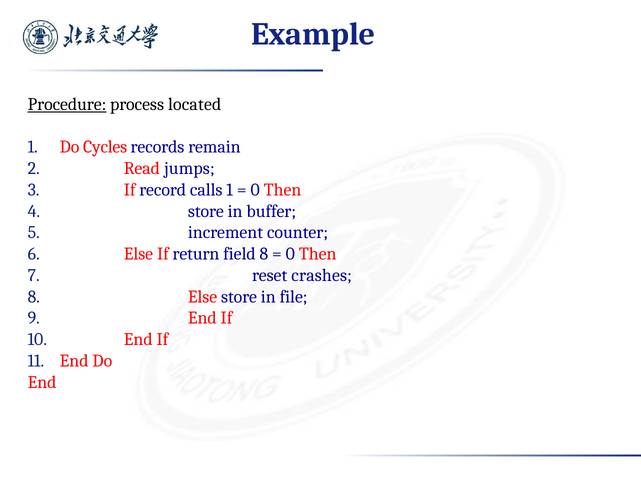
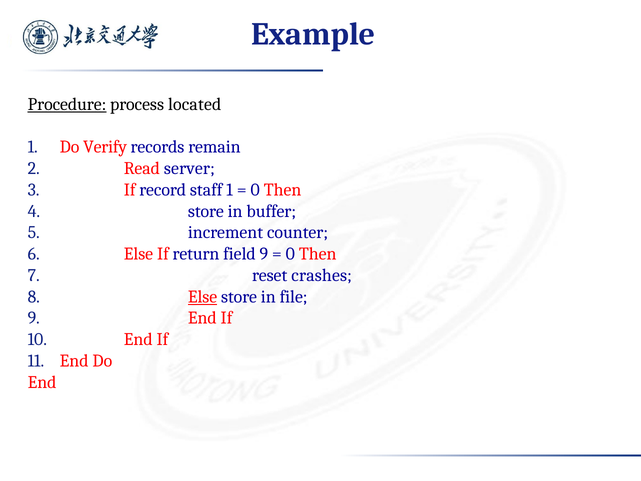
Cycles: Cycles -> Verify (105, 147)
jumps: jumps -> server (189, 168)
calls: calls -> staff (206, 190)
field 8: 8 -> 9 (264, 254)
Else underline: none -> present (203, 297)
